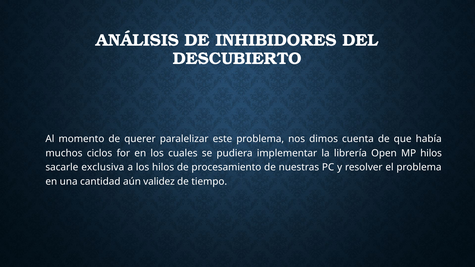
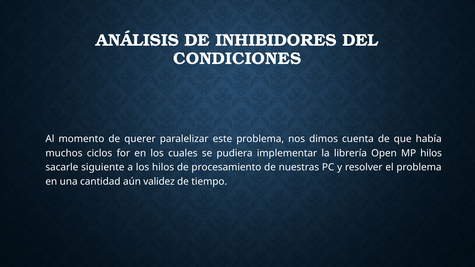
DESCUBIERTO: DESCUBIERTO -> CONDICIONES (237, 59)
exclusiva: exclusiva -> siguiente (103, 168)
